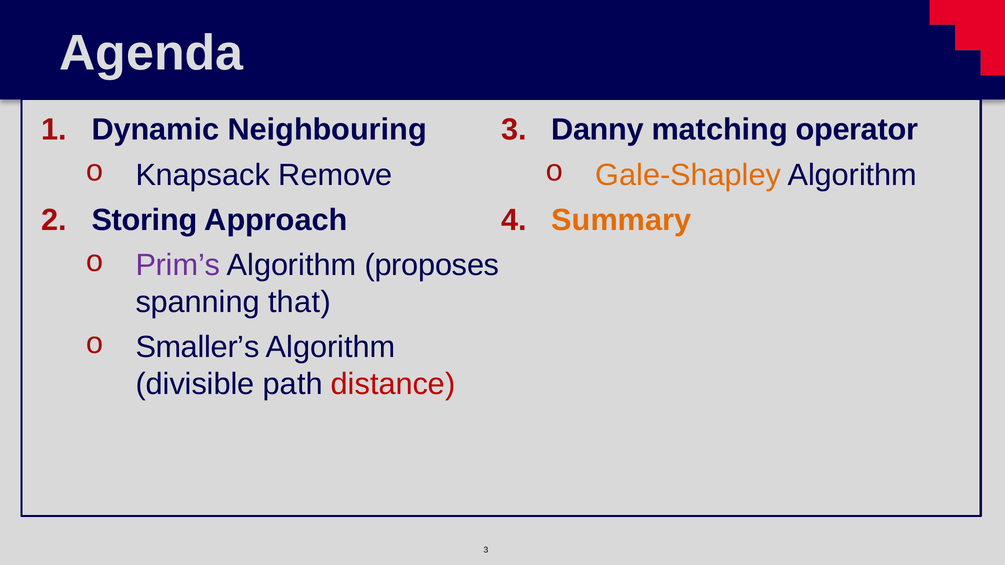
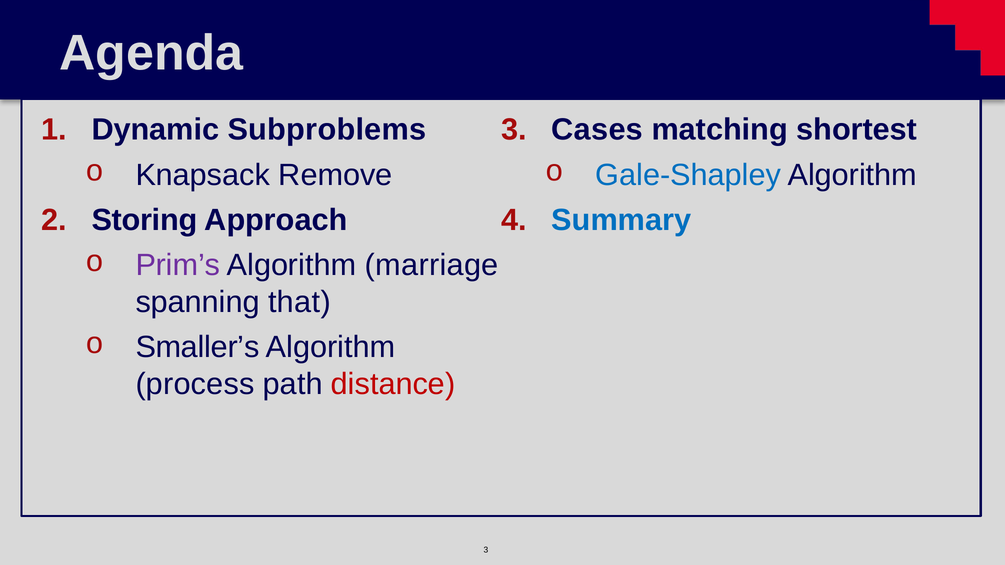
Neighbouring: Neighbouring -> Subproblems (327, 130)
Danny: Danny -> Cases (597, 130)
operator: operator -> shortest (857, 130)
Gale-Shapley colour: orange -> blue (688, 175)
Summary colour: orange -> blue (621, 220)
proposes: proposes -> marriage (432, 265)
divisible: divisible -> process (195, 384)
